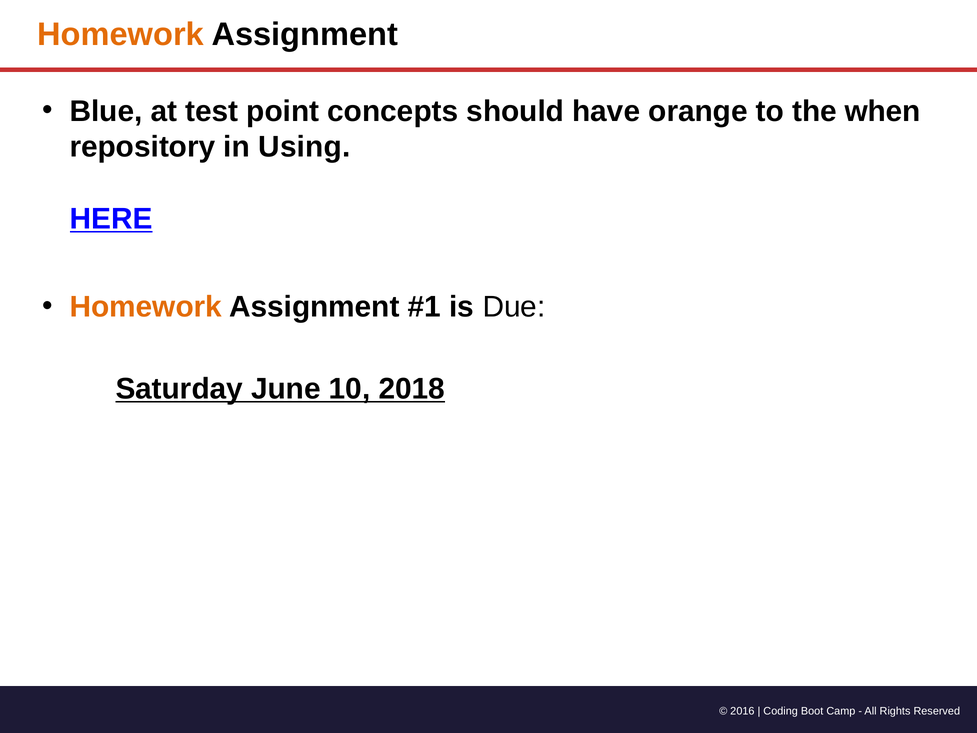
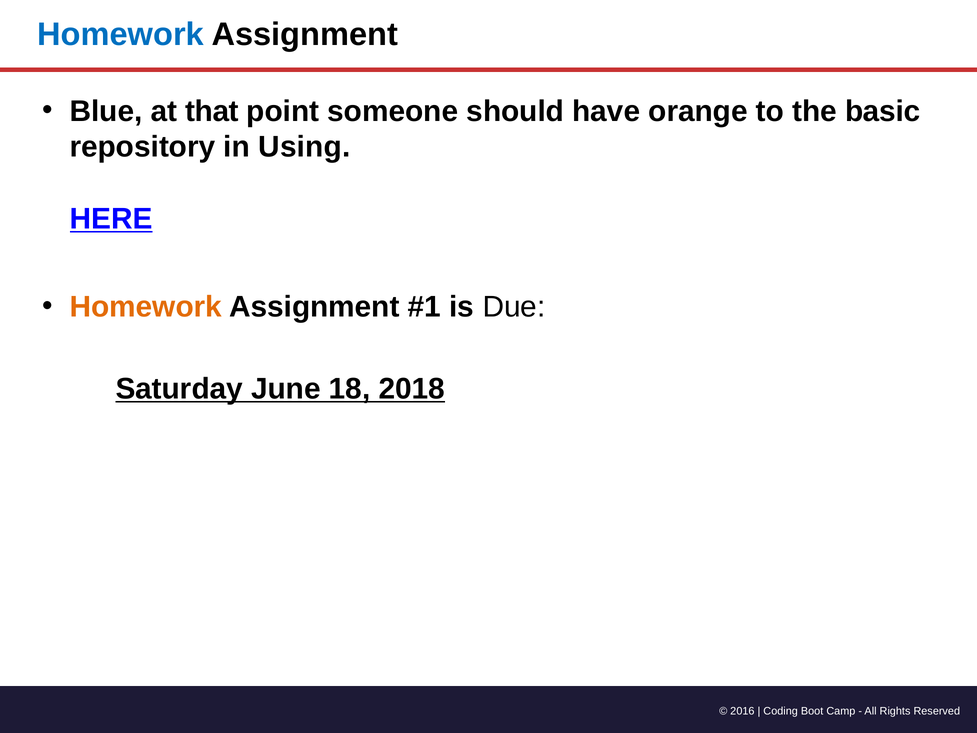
Homework colour: orange -> blue (121, 35)
test: test -> that (212, 111)
concepts: concepts -> someone (393, 111)
when: when -> basic (883, 111)
10: 10 -> 18 (350, 389)
